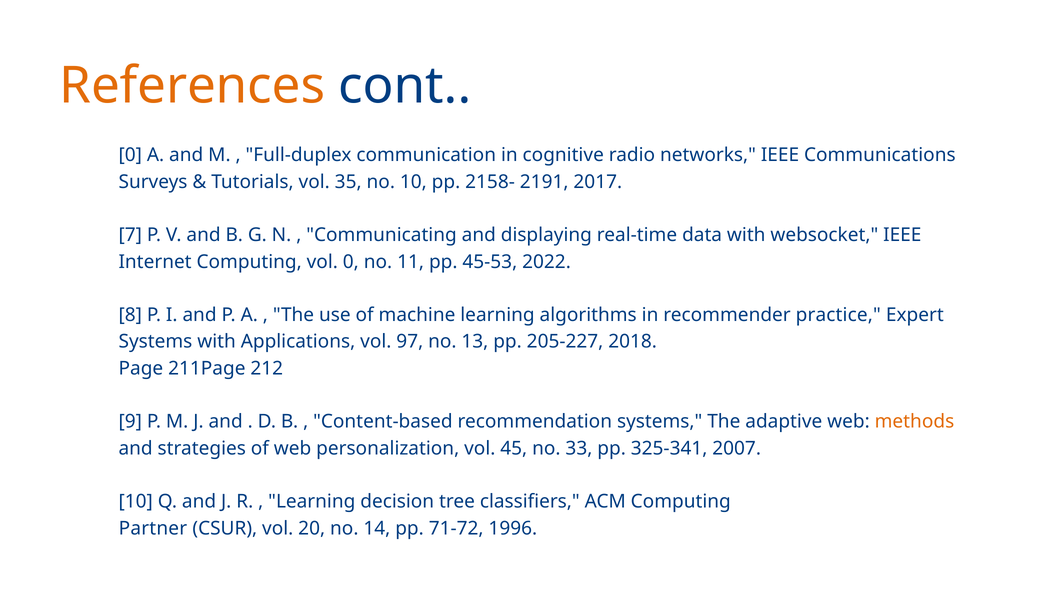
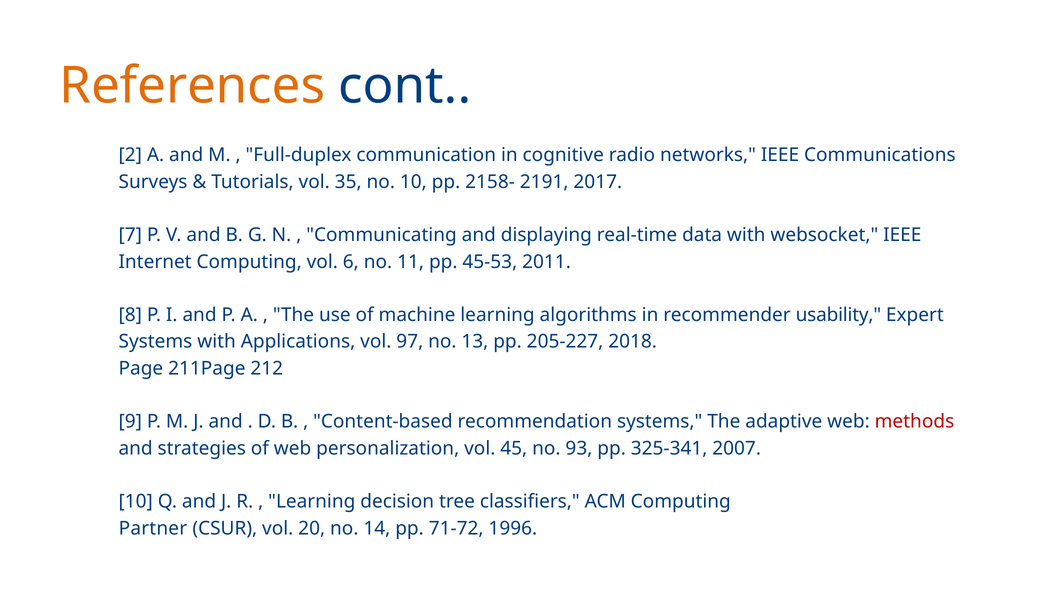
0: 0 -> 2 (130, 155)
vol 0: 0 -> 6 (351, 262)
2022: 2022 -> 2011 (547, 262)
practice: practice -> usability (838, 315)
methods colour: orange -> red (914, 422)
33: 33 -> 93 (579, 448)
